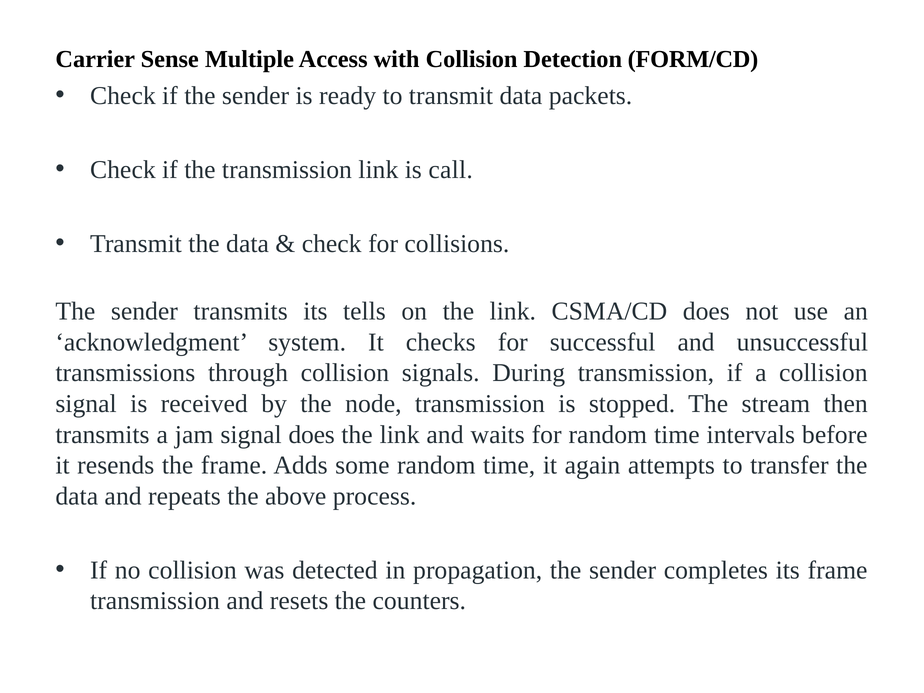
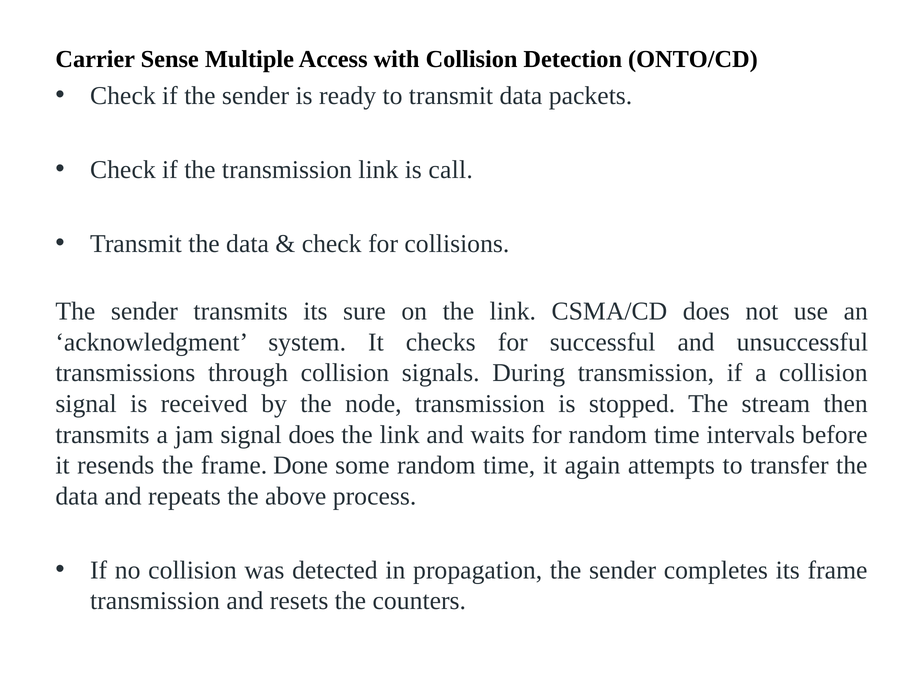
FORM/CD: FORM/CD -> ONTO/CD (693, 59)
tells: tells -> sure (364, 311)
Adds: Adds -> Done (301, 465)
